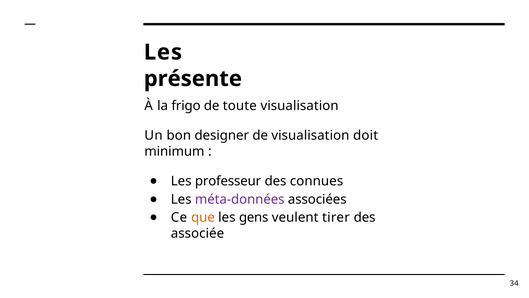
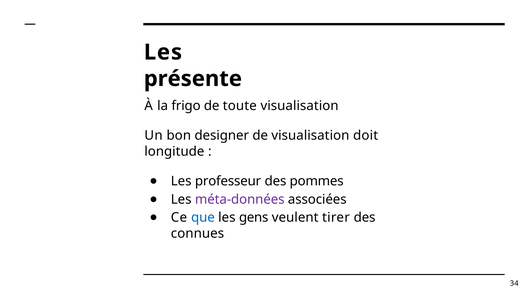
minimum: minimum -> longitude (174, 151)
connues: connues -> pommes (317, 181)
que colour: orange -> blue (203, 217)
associée: associée -> connues (197, 233)
